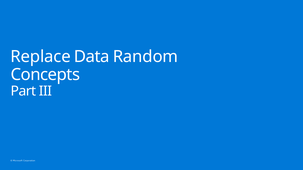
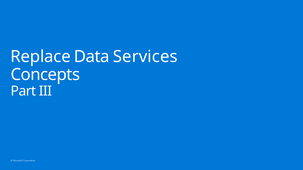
Random: Random -> Services (145, 57)
